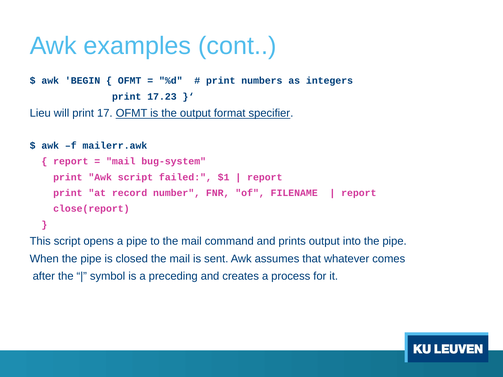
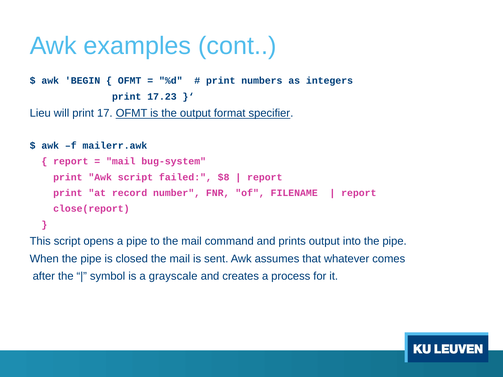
$1: $1 -> $8 (224, 177)
preceding: preceding -> grayscale (173, 276)
